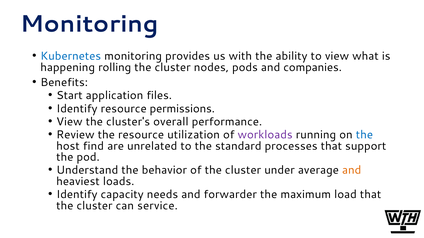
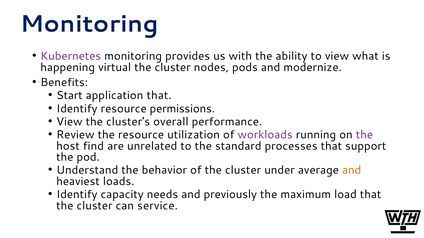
Kubernetes colour: blue -> purple (71, 56)
rolling: rolling -> virtual (115, 67)
companies: companies -> modernize (313, 67)
application files: files -> that (159, 96)
the colour: blue -> purple (364, 135)
forwarder: forwarder -> previously (230, 195)
